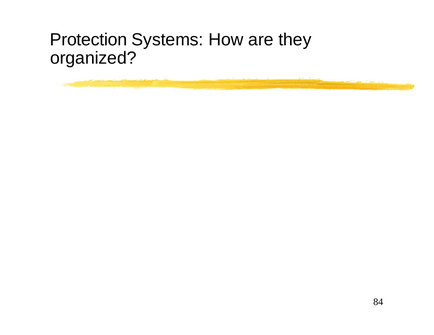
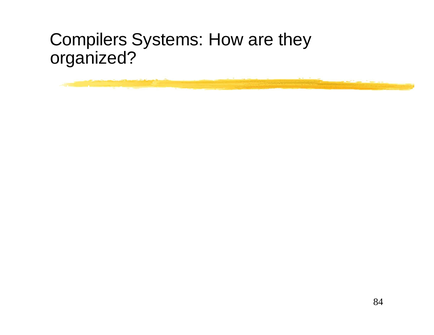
Protection: Protection -> Compilers (89, 40)
